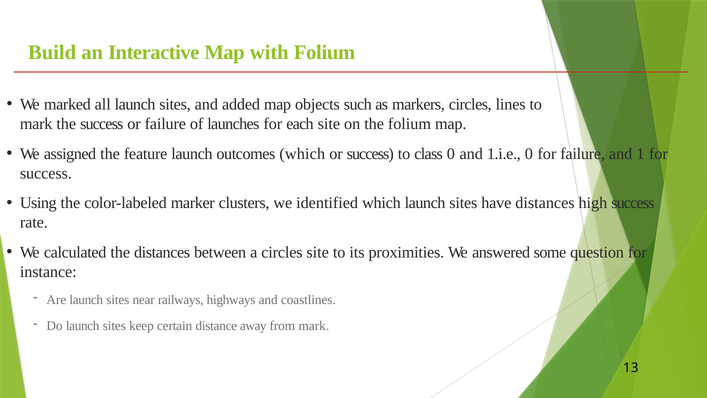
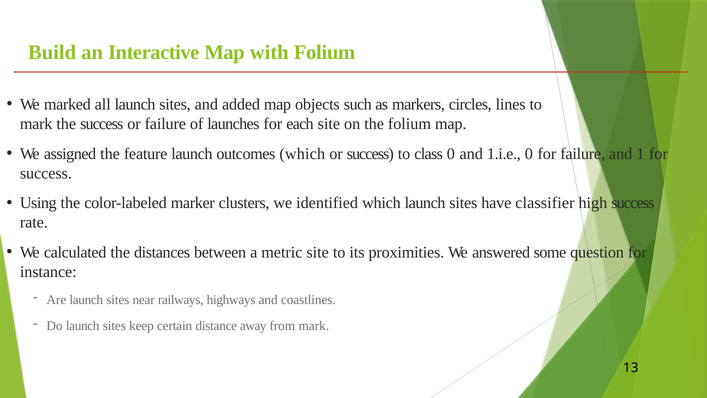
have distances: distances -> classifier (545, 203)
a circles: circles -> metric (282, 252)
